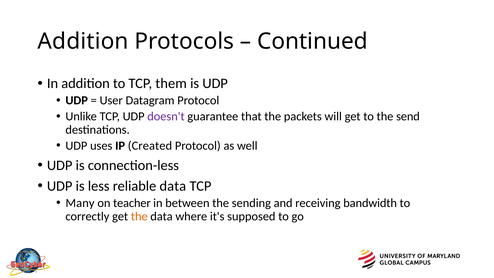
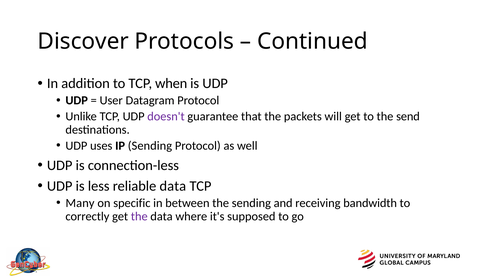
Addition: Addition -> Discover (83, 41)
them: them -> when (171, 83)
IP Created: Created -> Sending (150, 146)
teacher: teacher -> specific (132, 203)
the colour: orange -> purple (139, 216)
